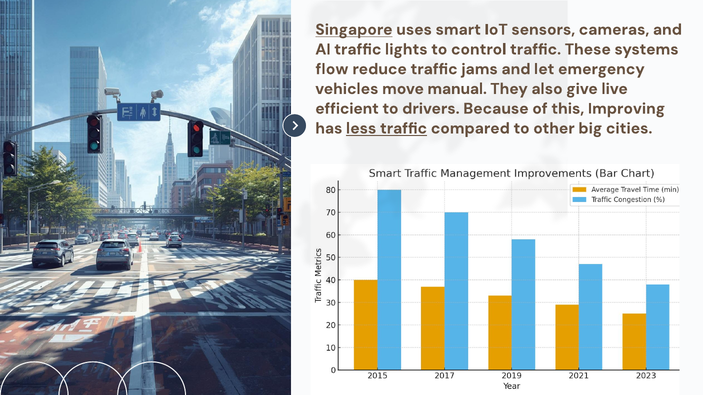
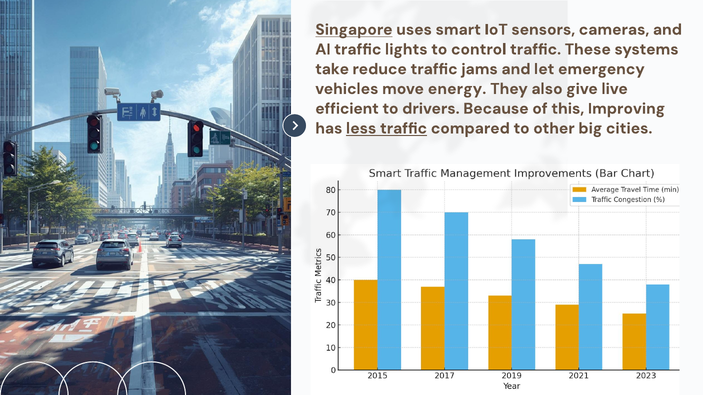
flow: flow -> take (332, 69)
manual: manual -> energy (457, 89)
